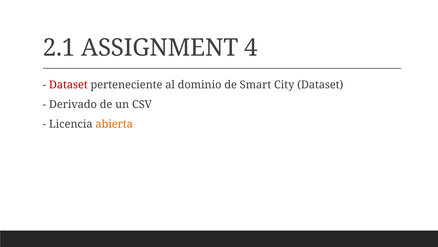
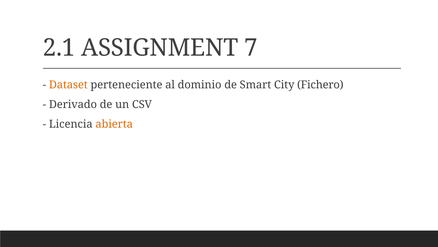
4: 4 -> 7 (251, 48)
Dataset colour: red -> orange (68, 85)
City Dataset: Dataset -> Fichero (320, 85)
